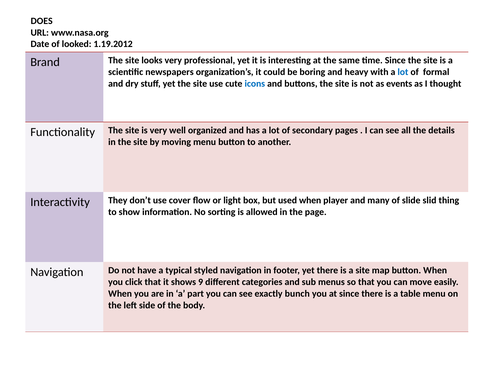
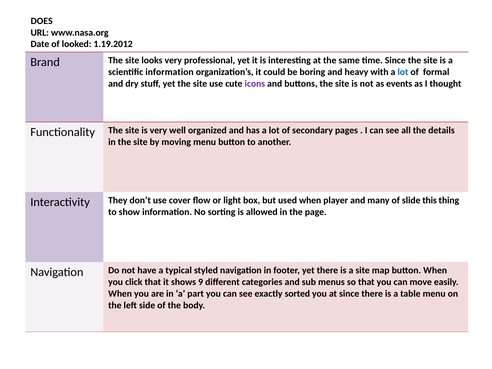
scientific newspapers: newspapers -> information (169, 72)
icons colour: blue -> purple (255, 84)
slid: slid -> this (430, 200)
bunch: bunch -> sorted (297, 294)
